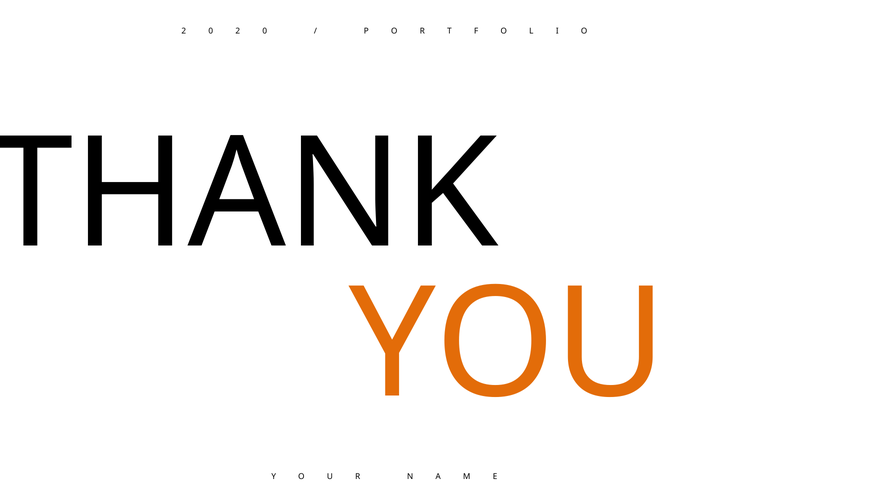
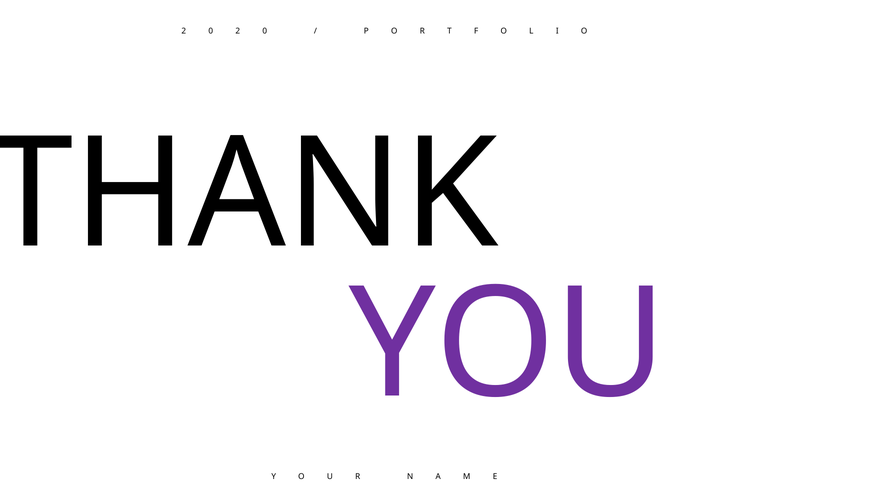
YOU colour: orange -> purple (508, 345)
